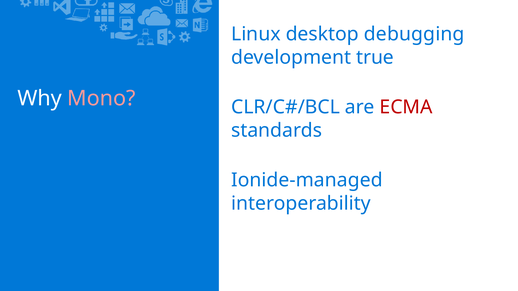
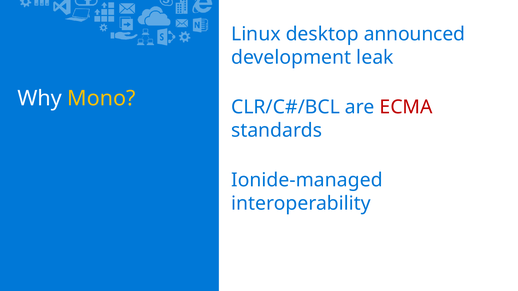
debugging: debugging -> announced (414, 34)
true: true -> leak (375, 57)
Mono colour: pink -> yellow (101, 98)
